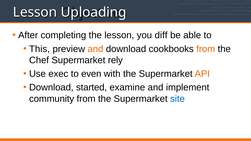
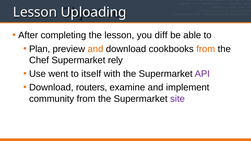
This: This -> Plan (40, 49)
exec: exec -> went (58, 74)
even: even -> itself (91, 74)
API colour: orange -> purple (202, 74)
started: started -> routers (92, 88)
site colour: blue -> purple (177, 99)
